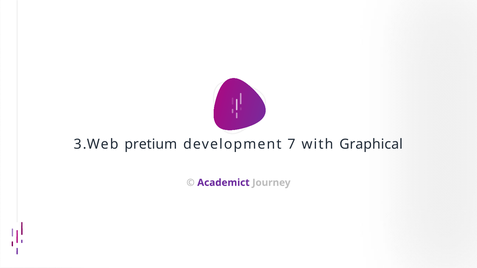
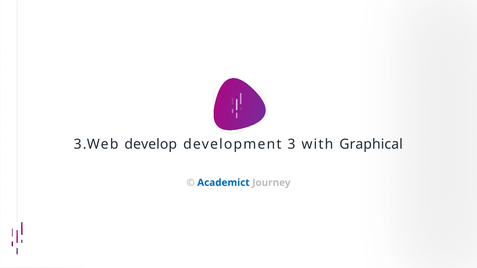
pretium: pretium -> develop (151, 144)
7: 7 -> 3 (291, 144)
Academict colour: purple -> blue (223, 183)
